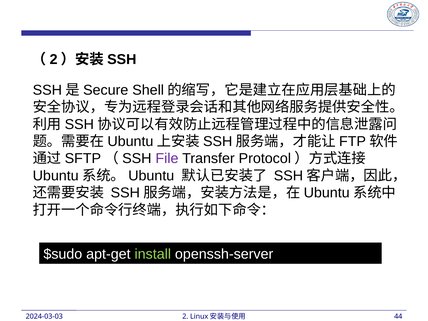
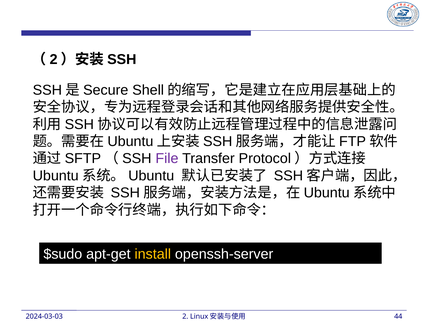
install colour: light green -> yellow (153, 254)
